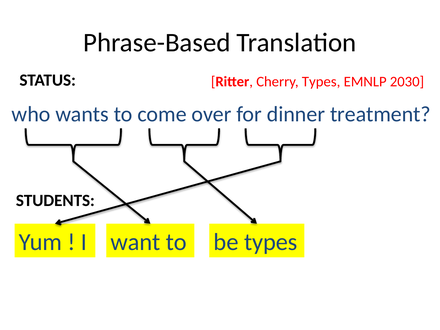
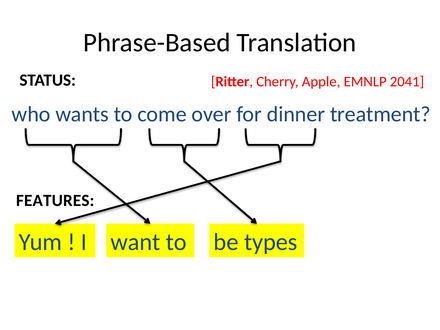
Cherry Types: Types -> Apple (321, 82)
2030: 2030 -> 2041 (407, 82)
STUDENTS: STUDENTS -> FEATURES (55, 201)
